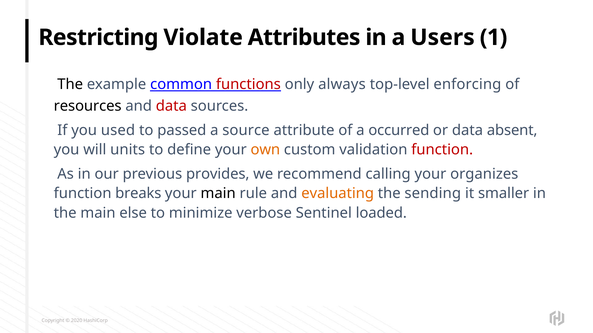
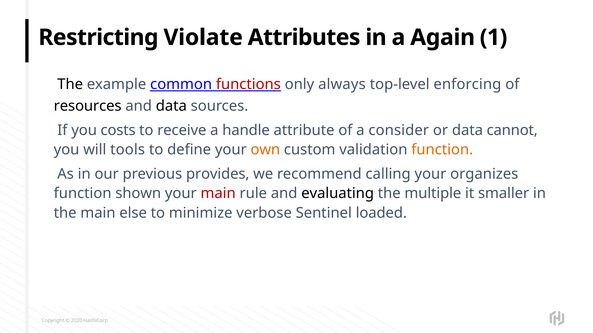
Users: Users -> Again (443, 37)
data colour: red -> black (171, 106)
used: used -> costs (118, 130)
passed: passed -> receive (182, 130)
source: source -> handle (246, 130)
occurred: occurred -> consider (399, 130)
absent: absent -> cannot (512, 130)
units: units -> tools (128, 150)
function colour: red -> orange (442, 150)
breaks: breaks -> shown (138, 194)
main colour: black -> red (218, 194)
evaluating colour: orange -> black (338, 194)
sending: sending -> multiple (433, 194)
